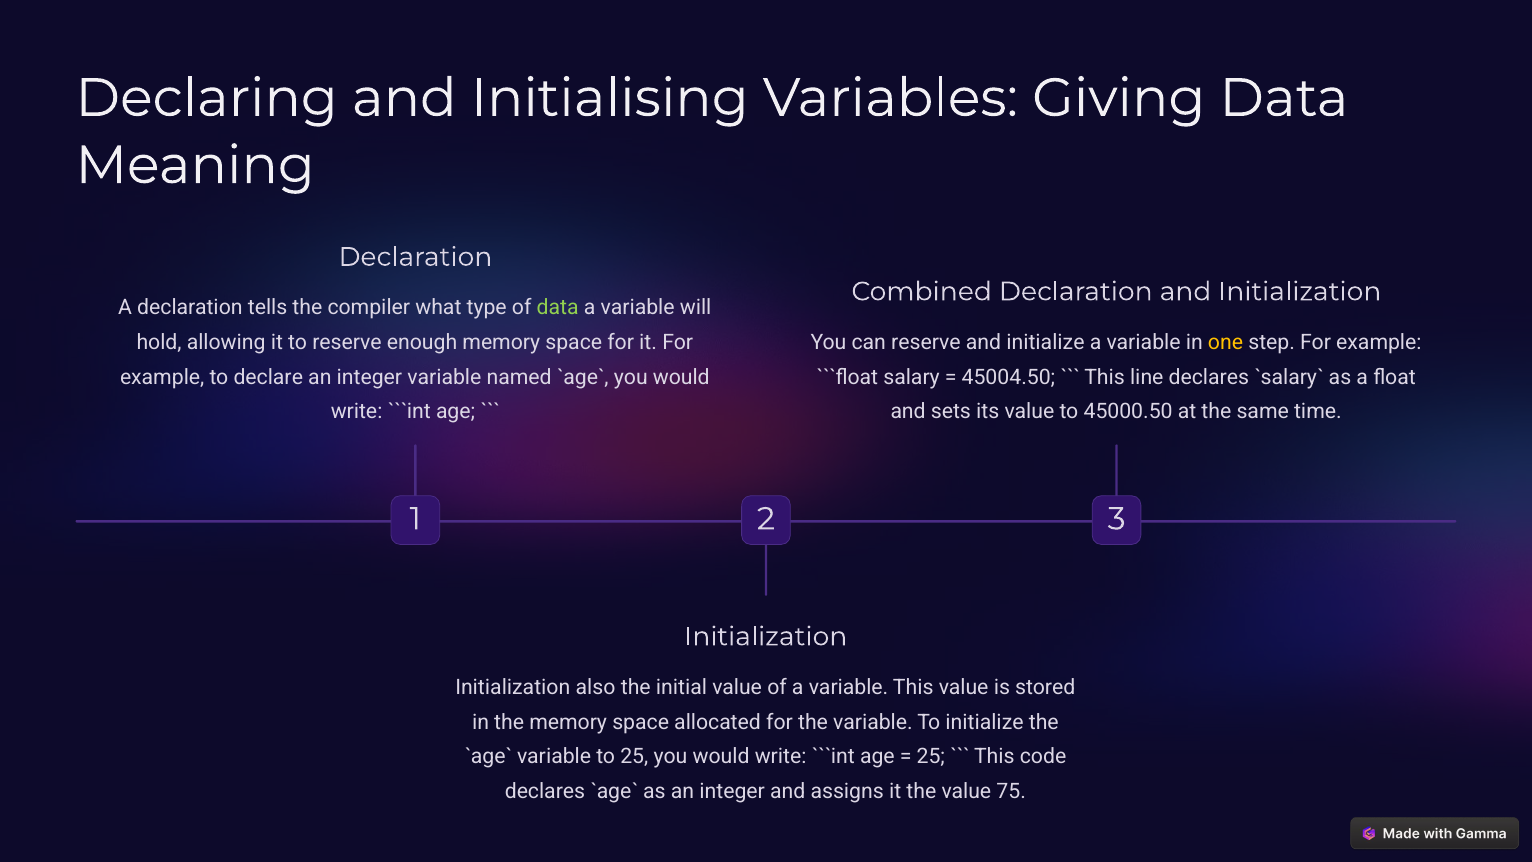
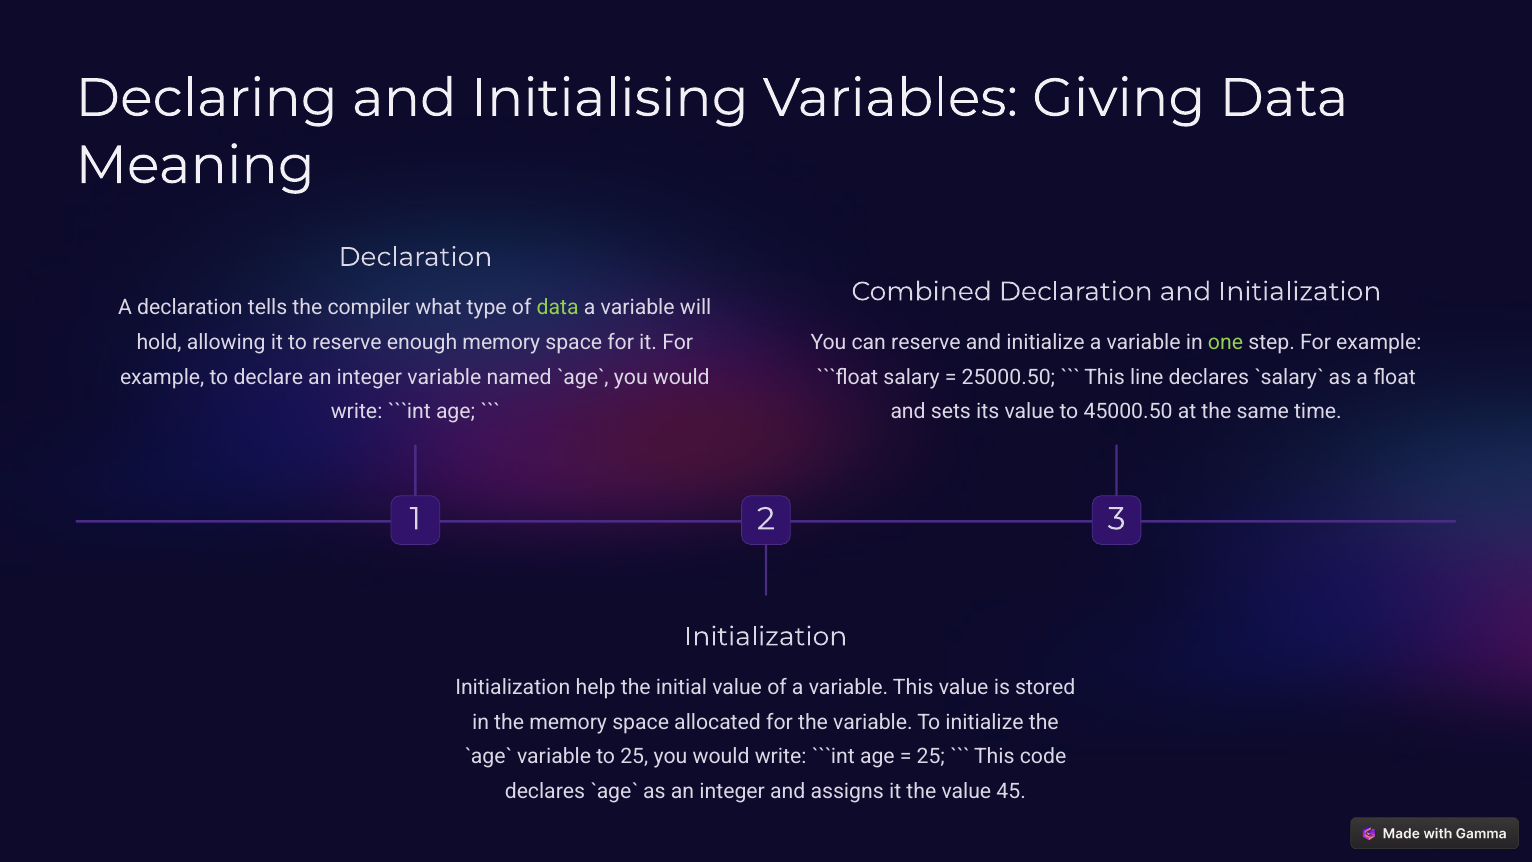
one colour: yellow -> light green (1226, 342)
45004.50: 45004.50 -> 25000.50 (1008, 377)
also: also -> help (596, 687)
75: 75 -> 45 (1011, 791)
